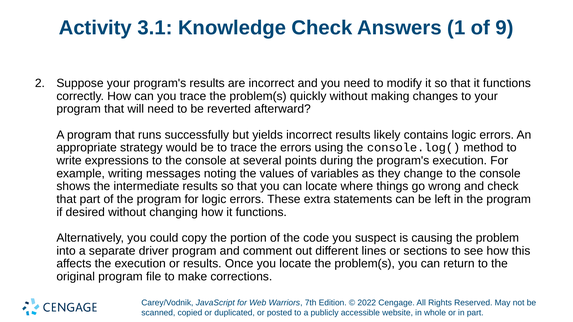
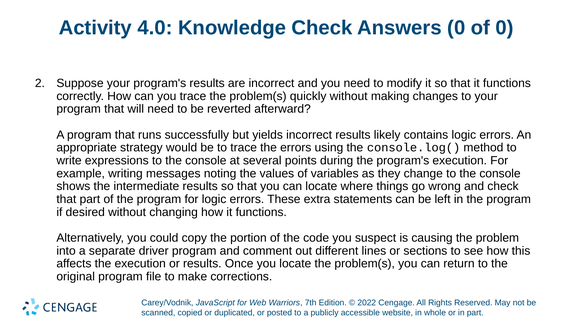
3.1: 3.1 -> 4.0 (155, 28)
Answers 1: 1 -> 0 (456, 28)
of 9: 9 -> 0 (505, 28)
